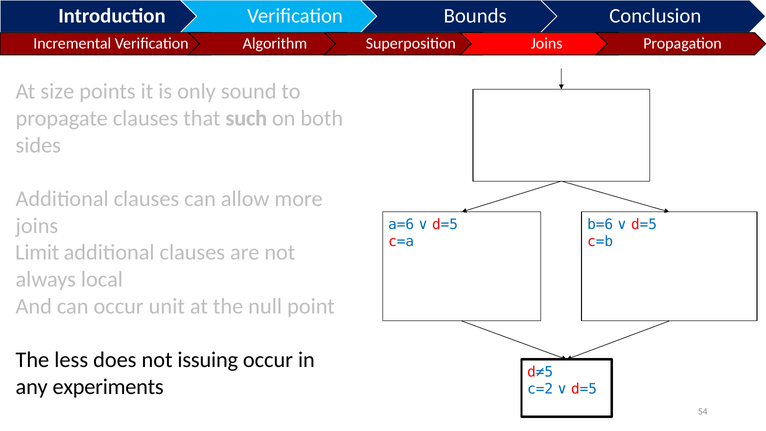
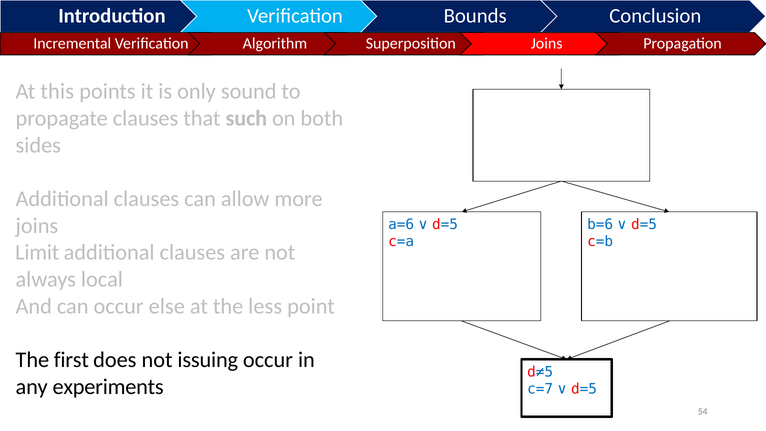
size: size -> this (57, 91)
unit: unit -> else (167, 306)
null: null -> less (265, 306)
less: less -> first (71, 360)
c=2: c=2 -> c=7 (540, 389)
